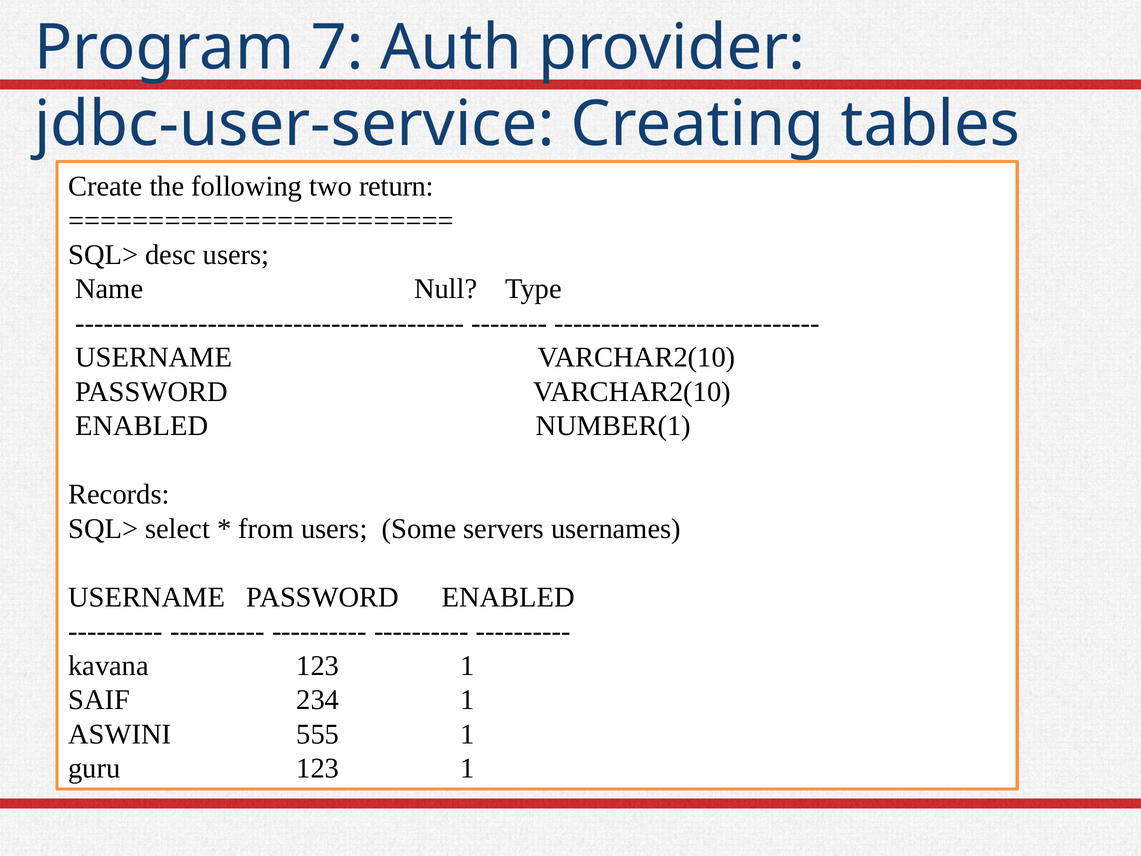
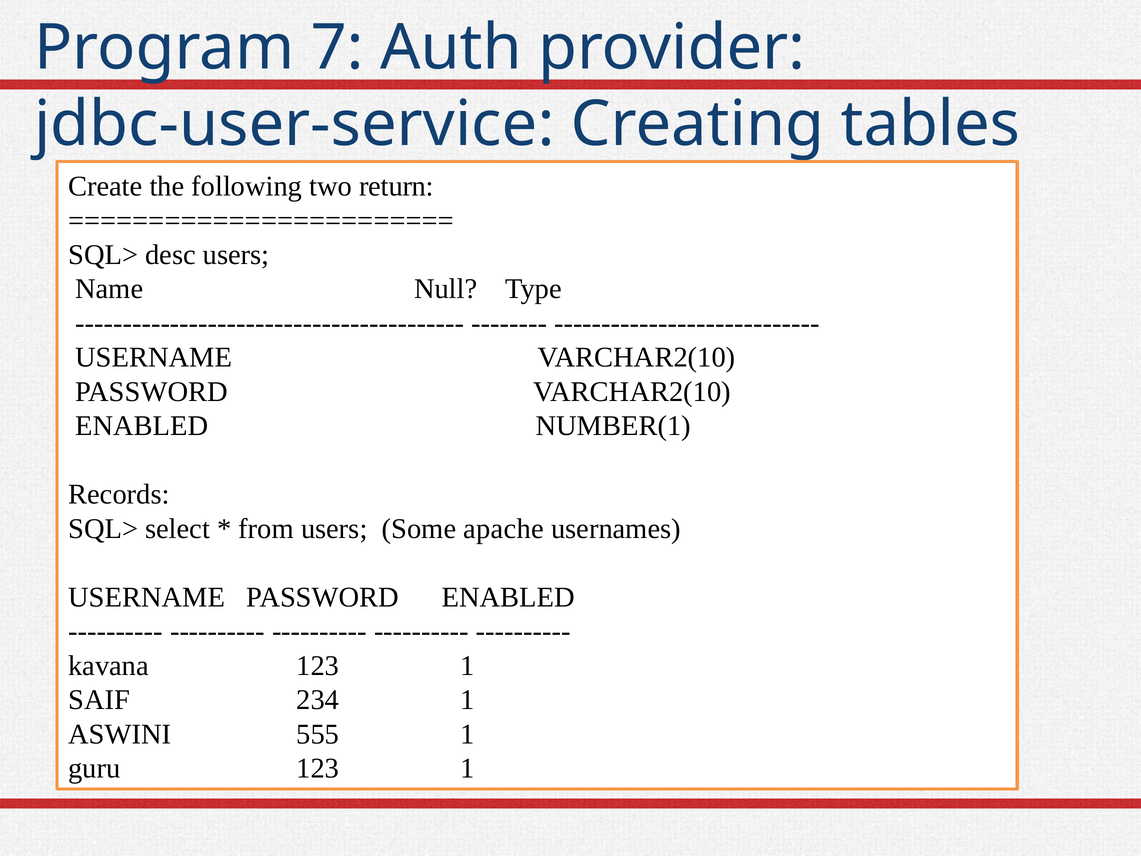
servers: servers -> apache (504, 529)
